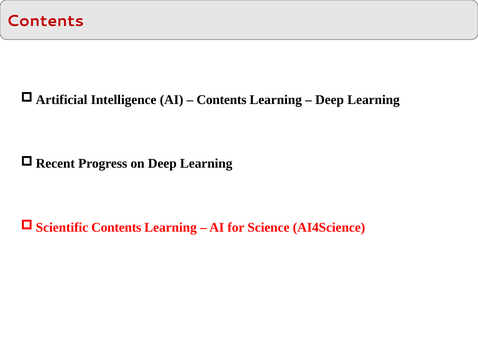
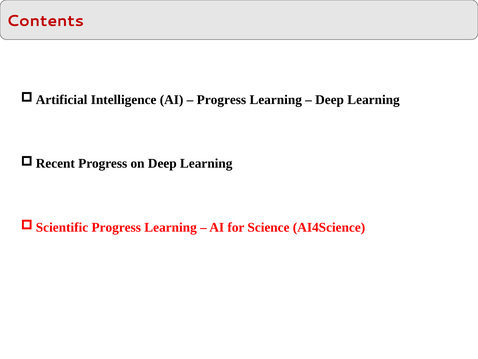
Contents: Contents -> Progress (221, 100)
Contents: Contents -> Progress (116, 227)
